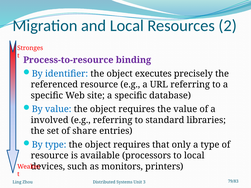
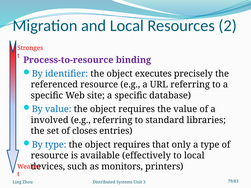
share: share -> closes (85, 131)
processors: processors -> effectively (146, 156)
